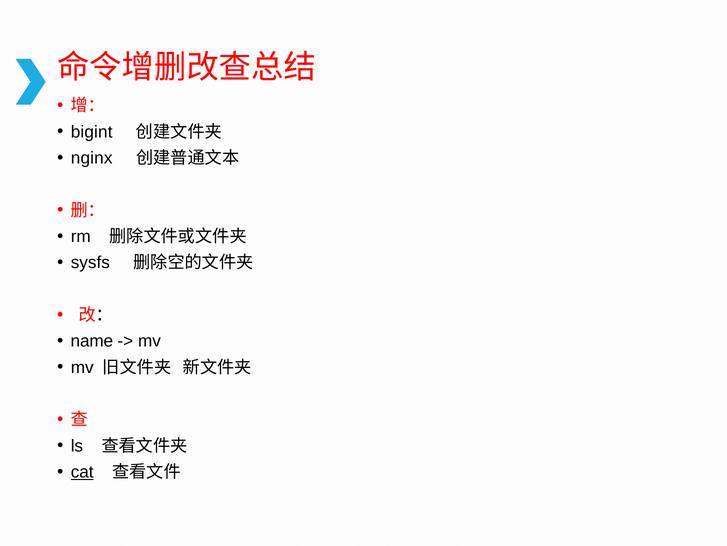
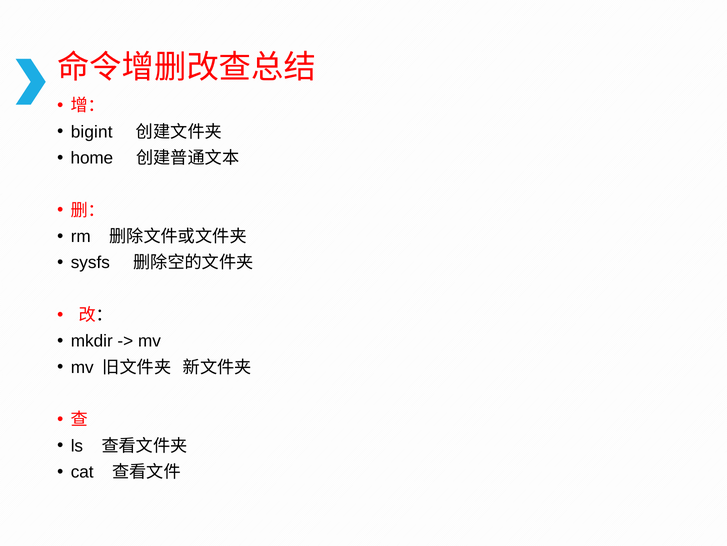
nginx: nginx -> home (92, 158)
name: name -> mkdir (92, 341)
cat underline: present -> none (82, 471)
